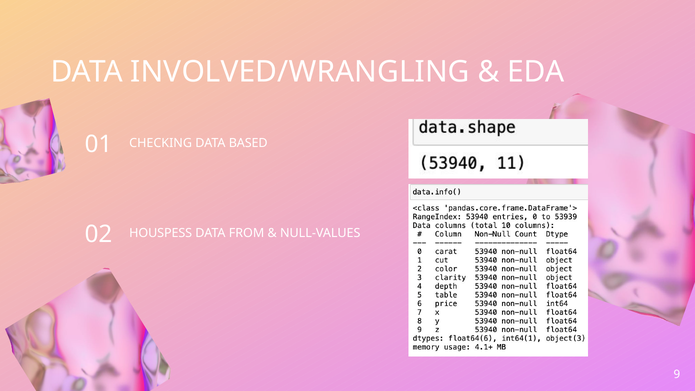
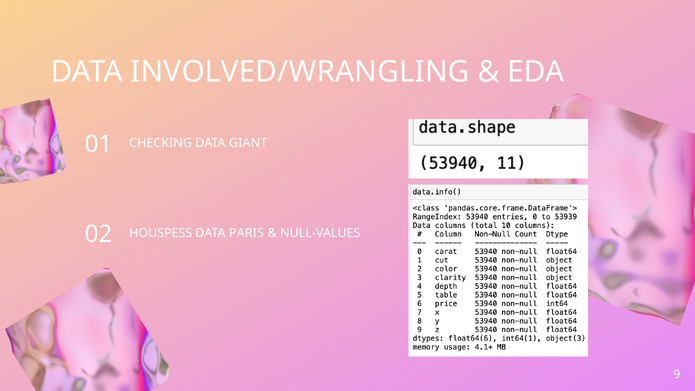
BASED: BASED -> GIANT (248, 143)
FROM: FROM -> PARIS (246, 233)
